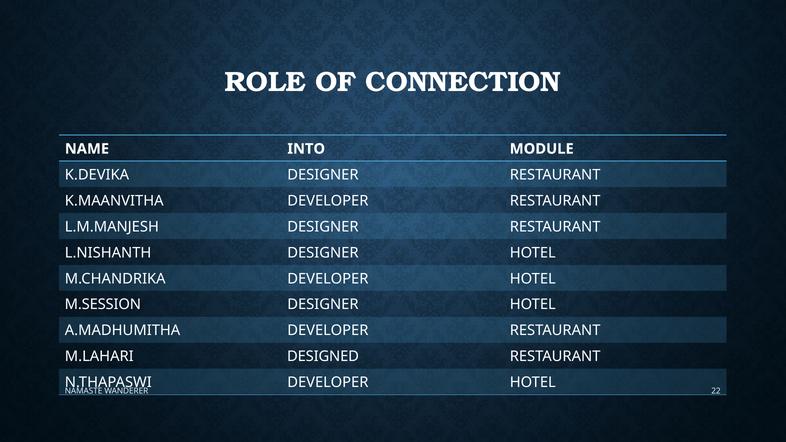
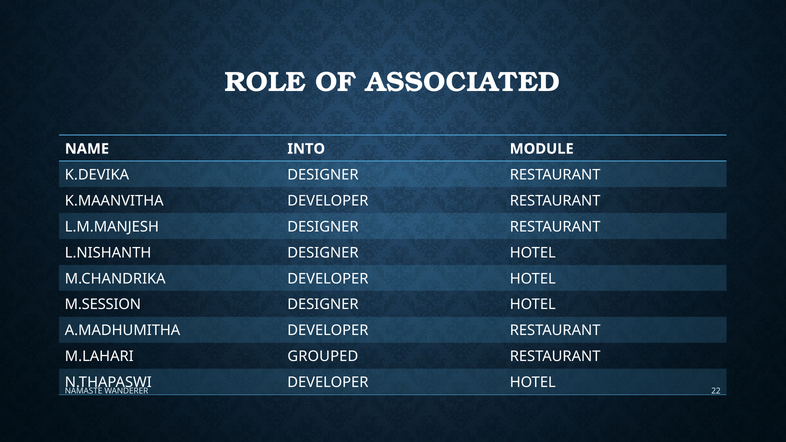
CONNECTION: CONNECTION -> ASSOCIATED (463, 82)
DESIGNED: DESIGNED -> GROUPED (323, 357)
